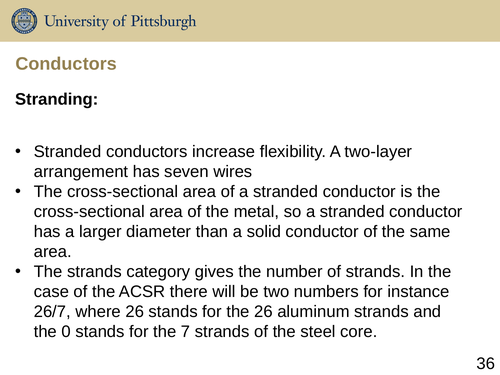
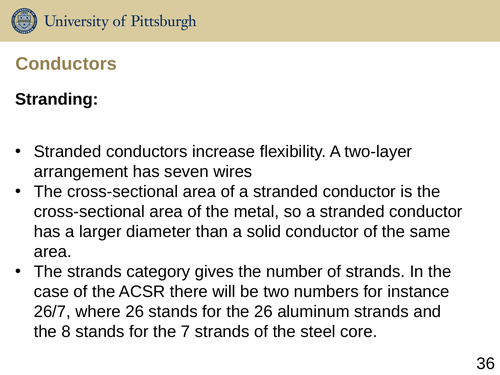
0: 0 -> 8 (66, 332)
